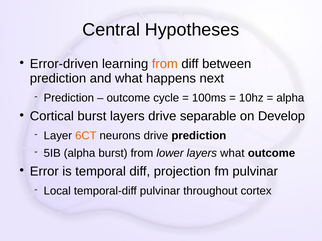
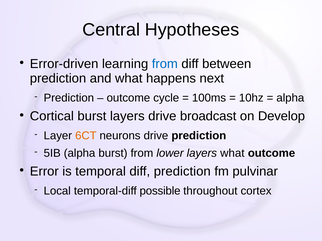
from colour: orange -> blue (165, 64)
separable: separable -> broadcast (208, 117)
diff projection: projection -> prediction (182, 172)
temporal-diff pulvinar: pulvinar -> possible (160, 191)
